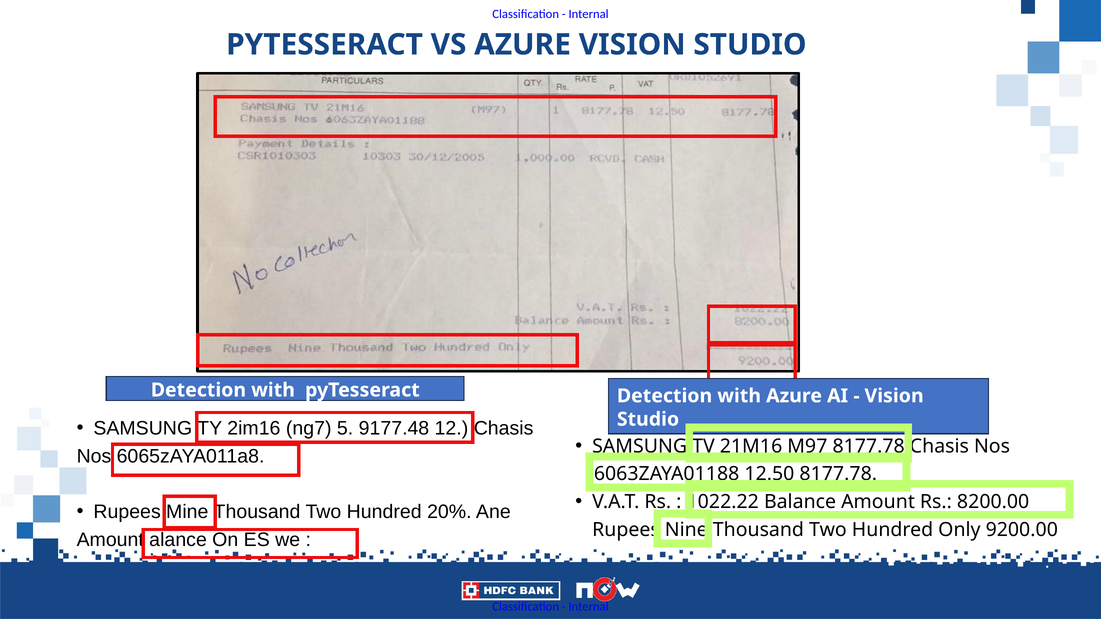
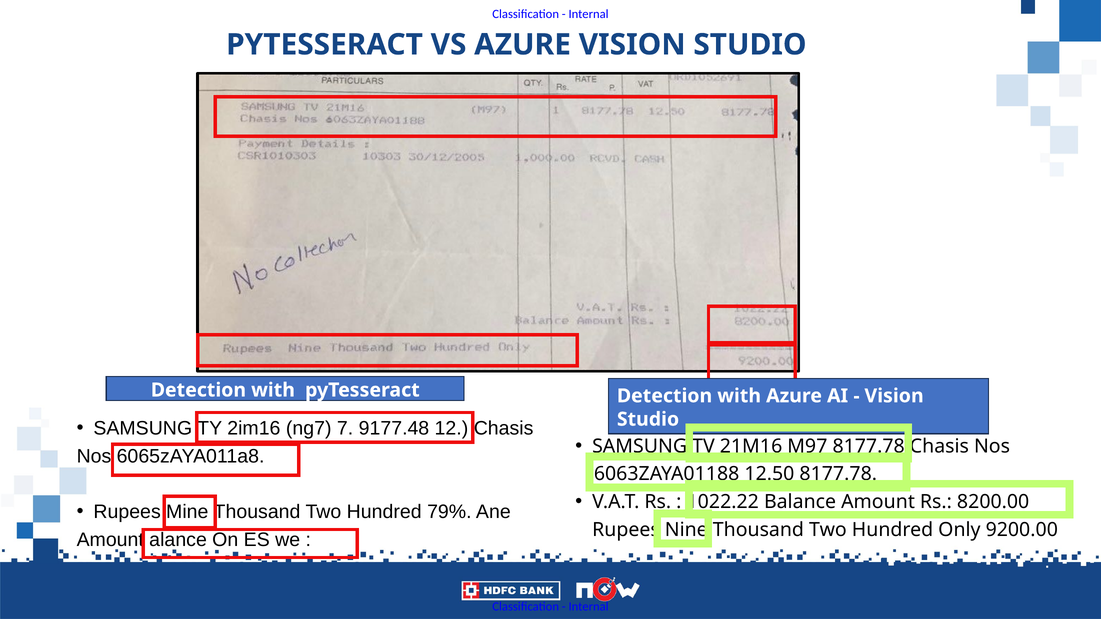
5: 5 -> 7 (345, 429)
20%: 20% -> 79% (449, 512)
